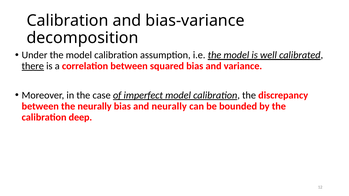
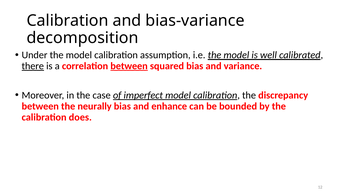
between underline: none -> present (129, 66)
and neurally: neurally -> enhance (169, 106)
deep: deep -> does (80, 117)
